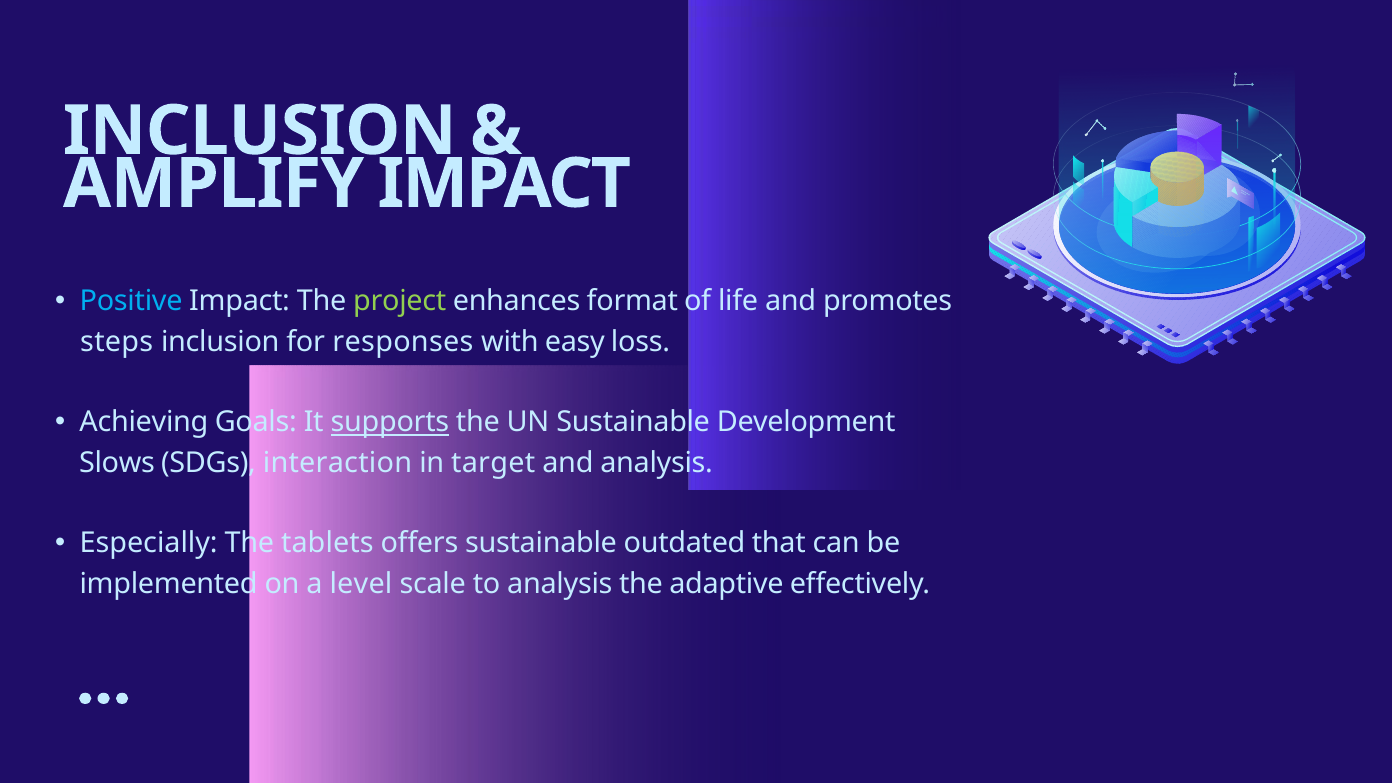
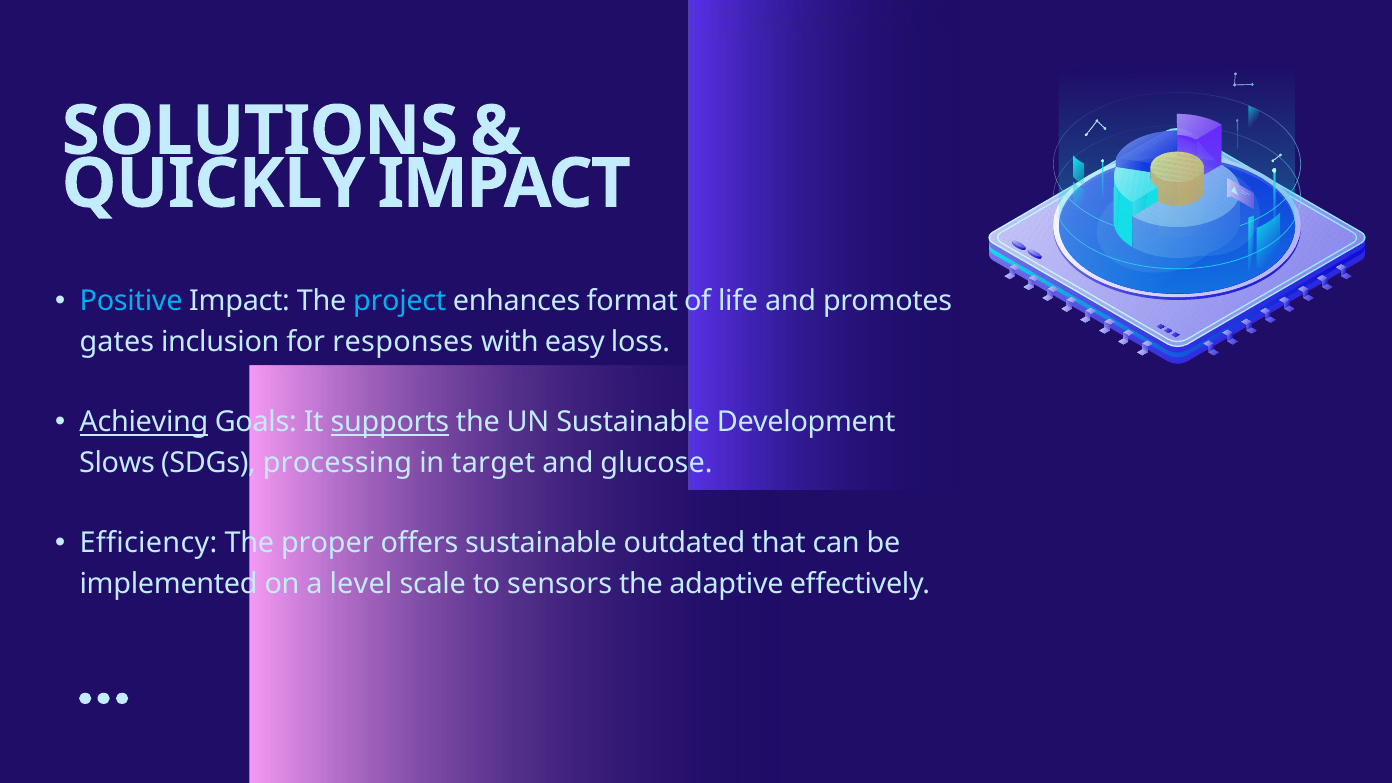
INCLUSION: INCLUSION -> SOLUTIONS (260, 131)
AMPLIFY: AMPLIFY -> QUICKLY (214, 184)
project colour: light green -> light blue (400, 301)
steps: steps -> gates (117, 342)
Achieving underline: none -> present (144, 422)
interaction: interaction -> processing (337, 463)
and analysis: analysis -> glucose (656, 463)
Especially: Especially -> Efficiency (149, 543)
tablets: tablets -> proper (327, 543)
to analysis: analysis -> sensors (560, 584)
